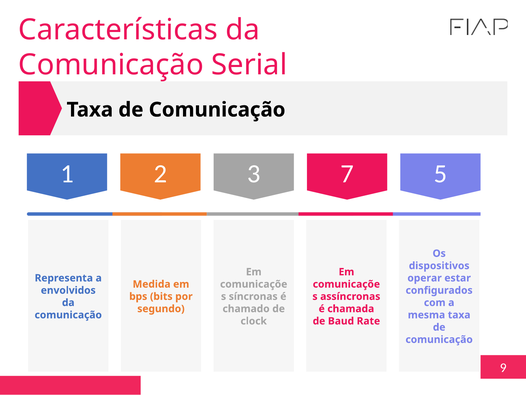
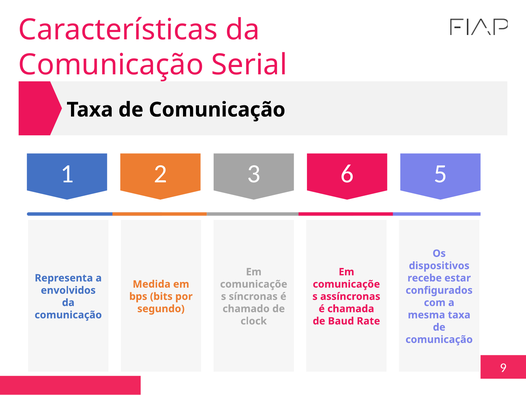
7: 7 -> 6 (347, 174)
operar: operar -> recebe (425, 278)
